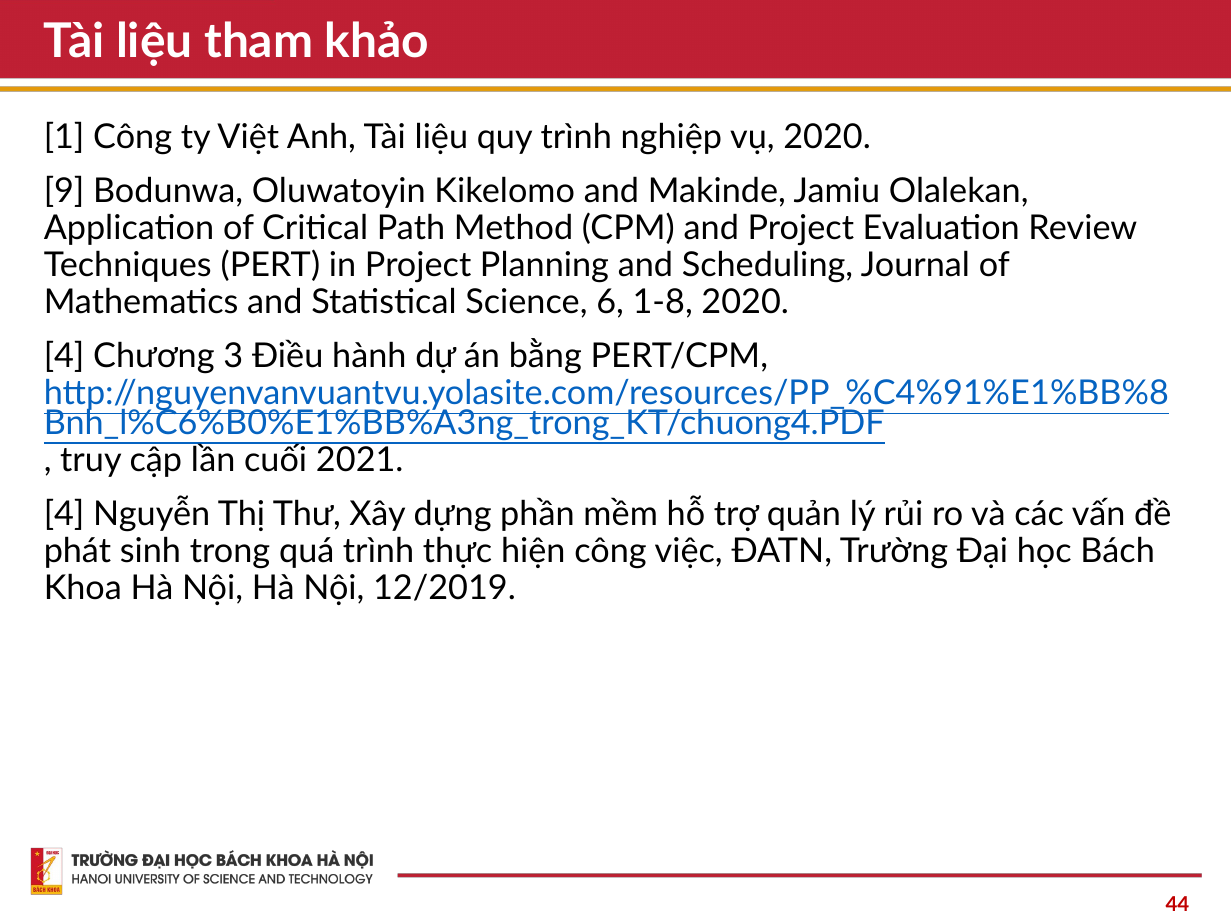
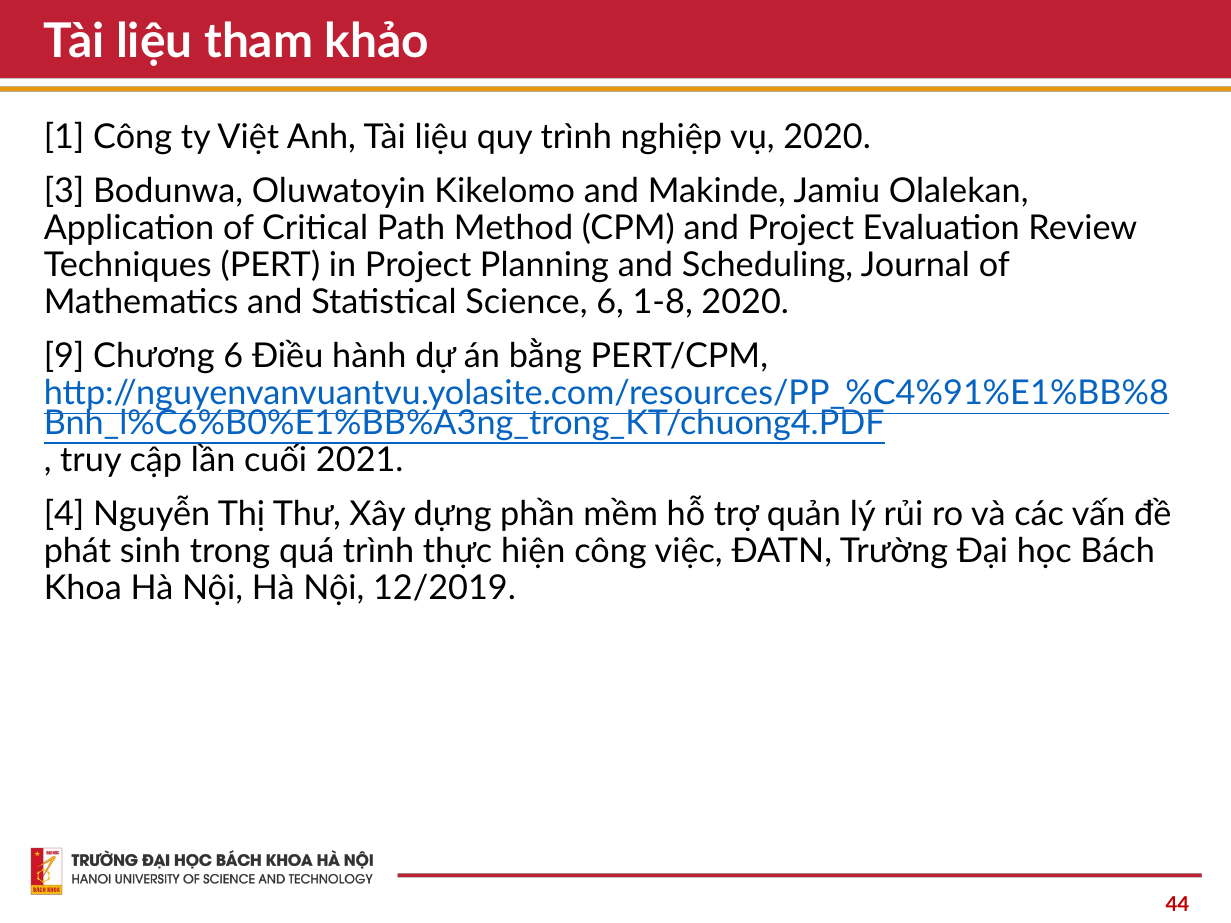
9: 9 -> 3 (64, 192)
4: 4 -> 9 (64, 356)
Chương 3: 3 -> 6 (233, 356)
